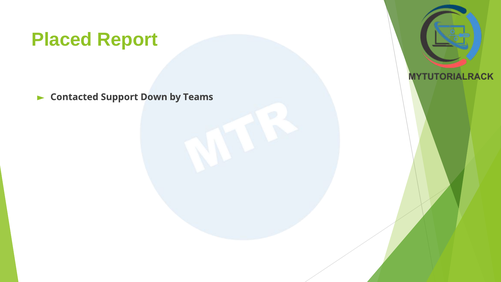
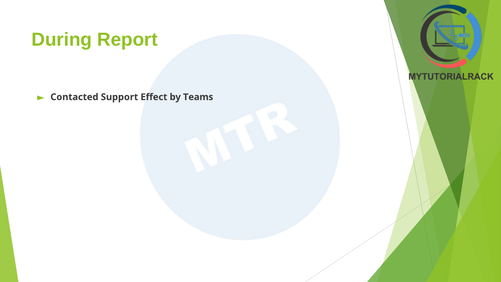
Placed: Placed -> During (62, 40)
Down: Down -> Effect (154, 97)
